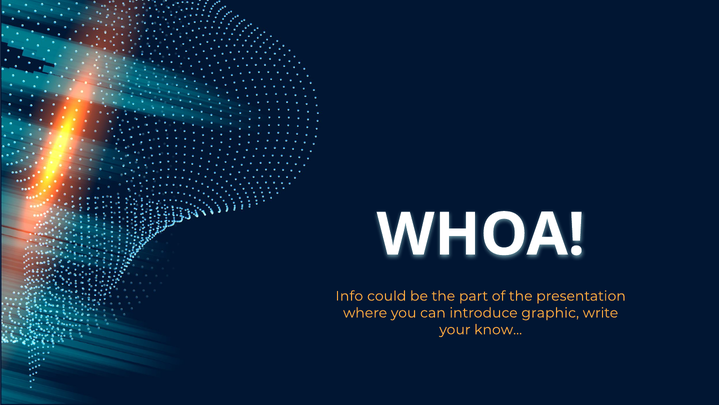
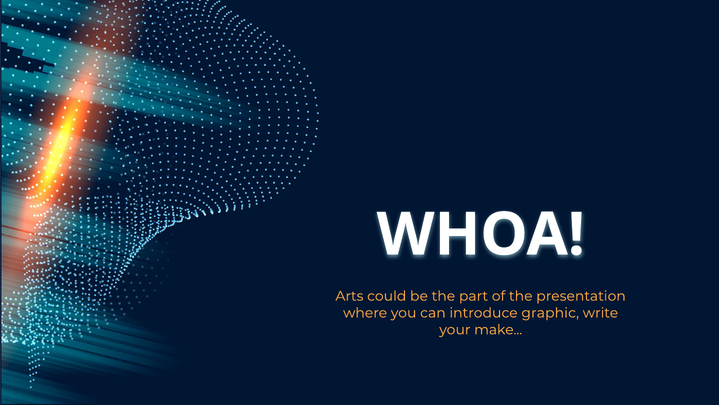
Info: Info -> Arts (349, 296)
know: know -> make (498, 329)
